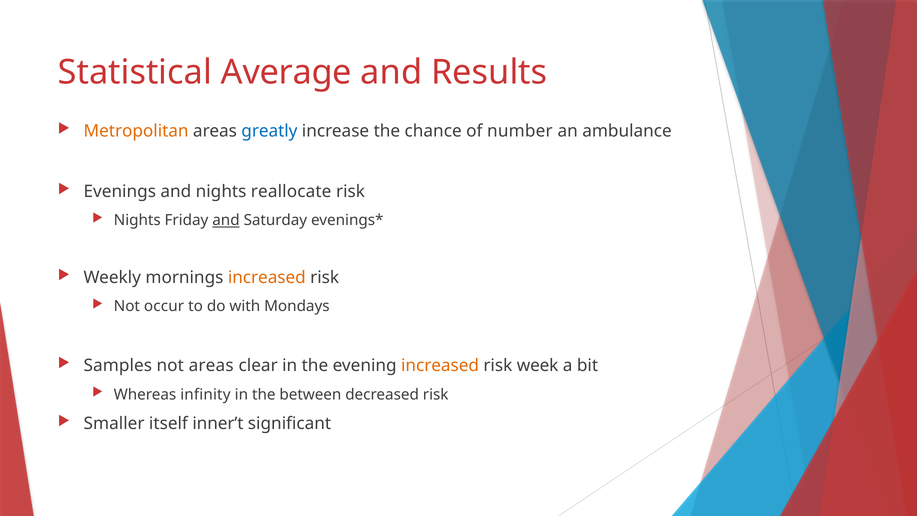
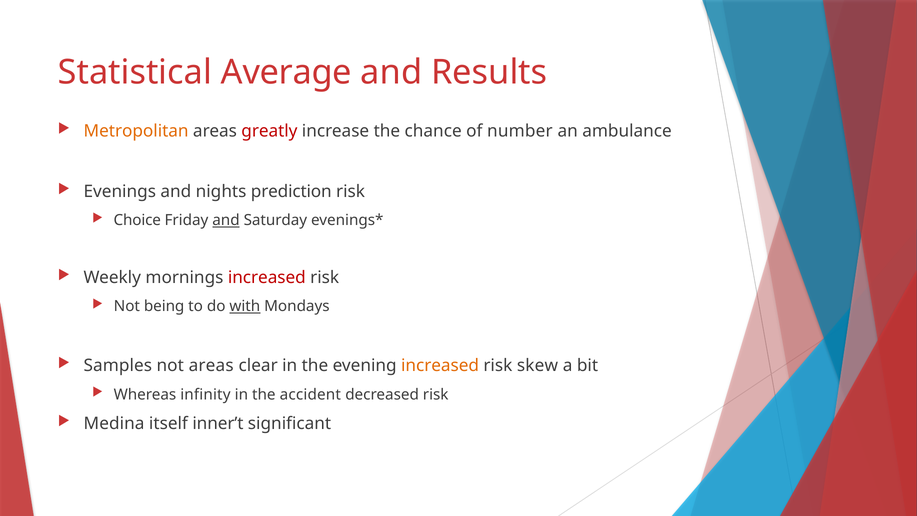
greatly colour: blue -> red (269, 131)
reallocate: reallocate -> prediction (291, 191)
Nights: Nights -> Choice (137, 220)
increased colour: orange -> red (267, 277)
occur: occur -> being (164, 306)
with underline: none -> present (245, 306)
week: week -> skew (537, 366)
between: between -> accident (310, 394)
Smaller: Smaller -> Medina (114, 424)
